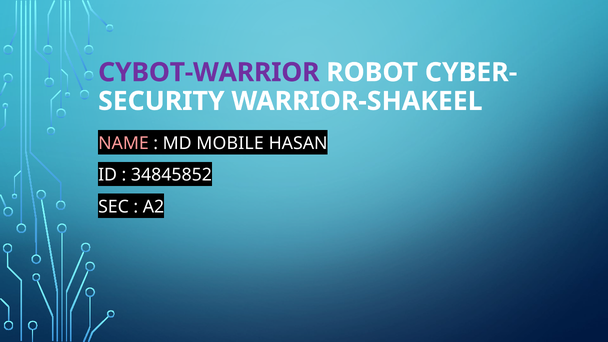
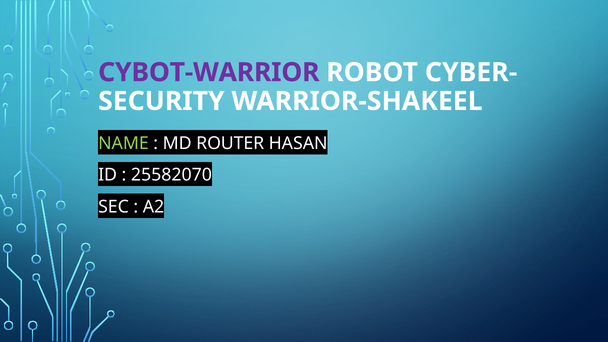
NAME colour: pink -> light green (123, 143)
MOBILE: MOBILE -> ROUTER (230, 143)
34845852: 34845852 -> 25582070 (171, 175)
